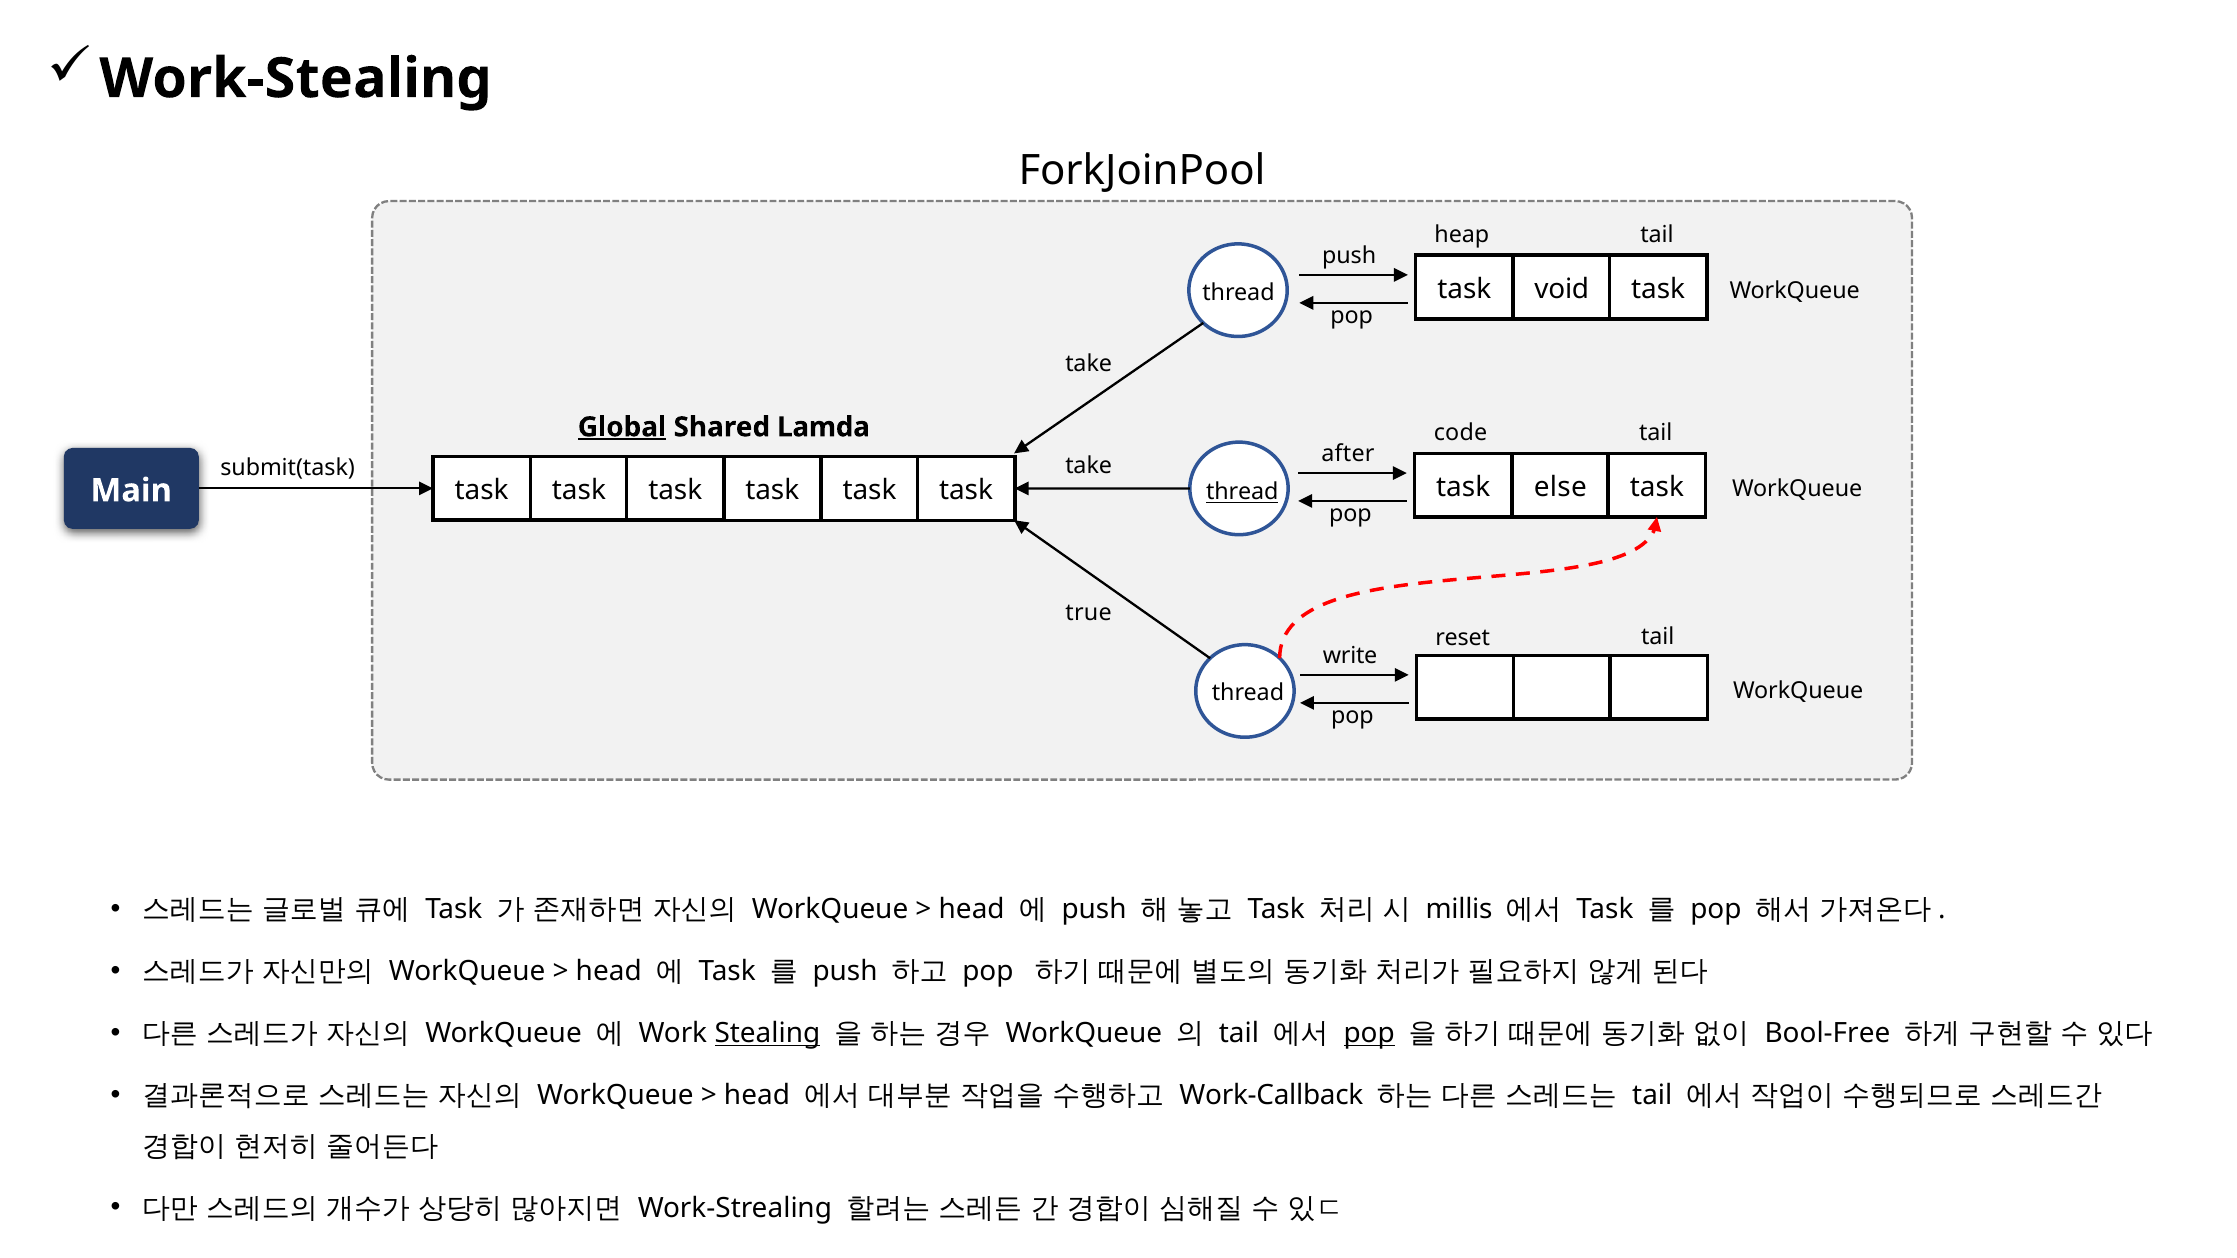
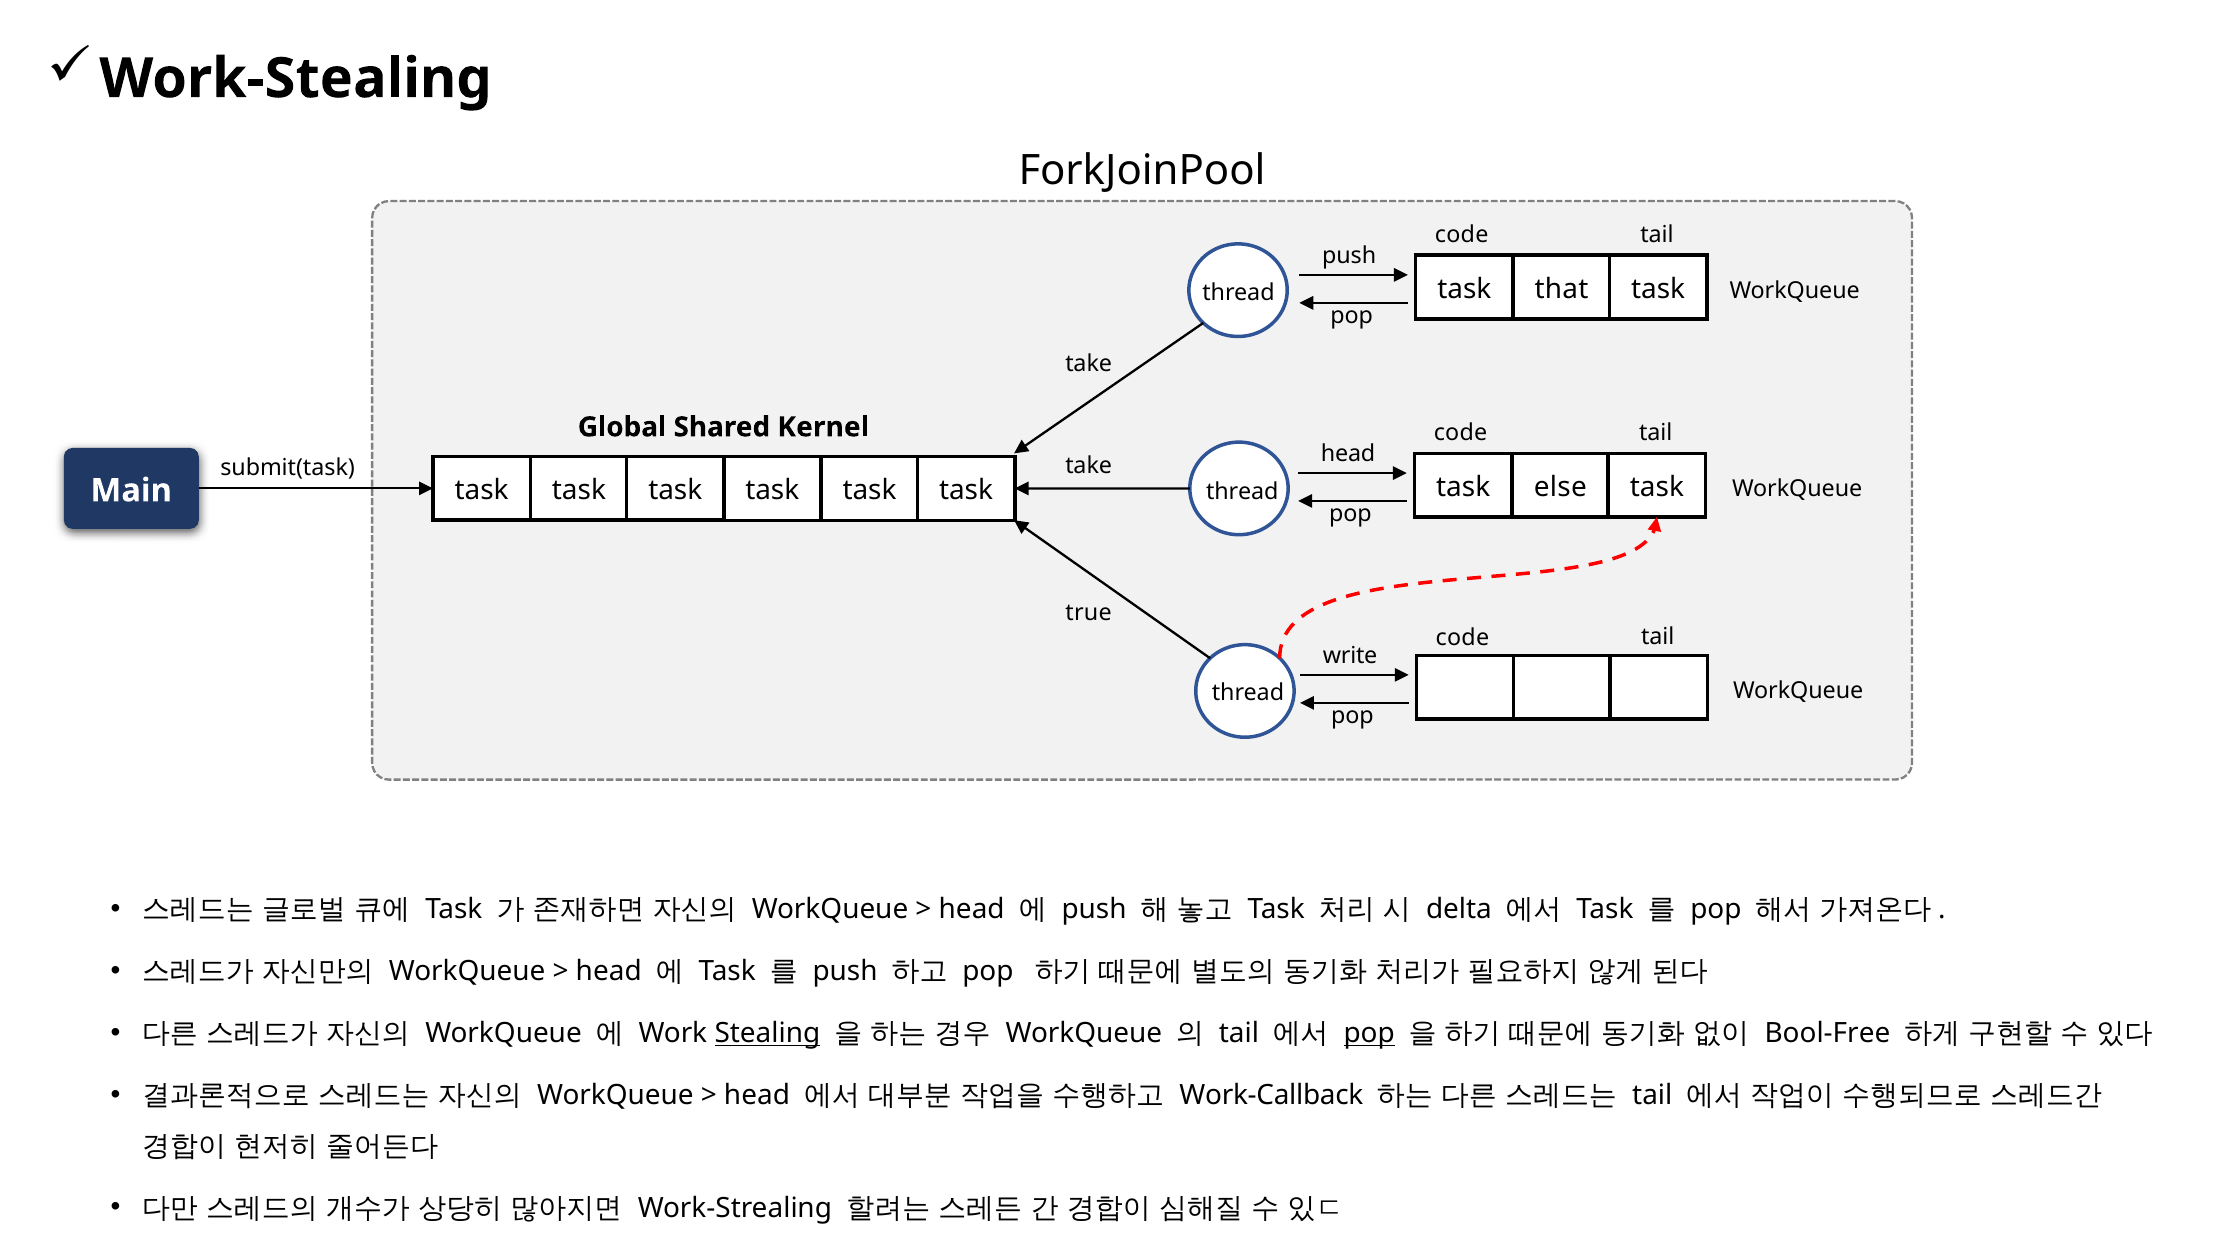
heap: heap -> code (1462, 235)
void: void -> that (1562, 289)
Global underline: present -> none (622, 427)
Lamda: Lamda -> Kernel (823, 427)
after: after -> head (1348, 454)
thread underline: present -> none (1242, 492)
reset: reset -> code (1462, 638)
millis: millis -> delta (1459, 910)
